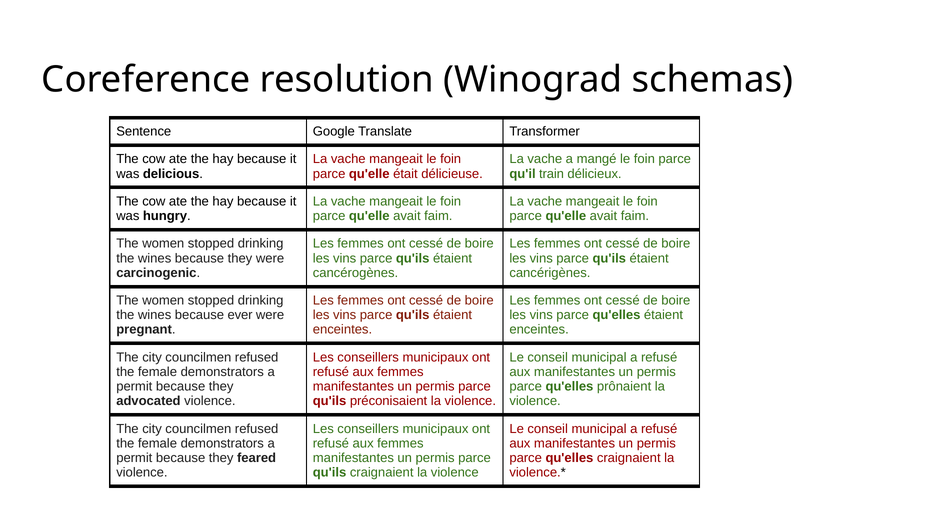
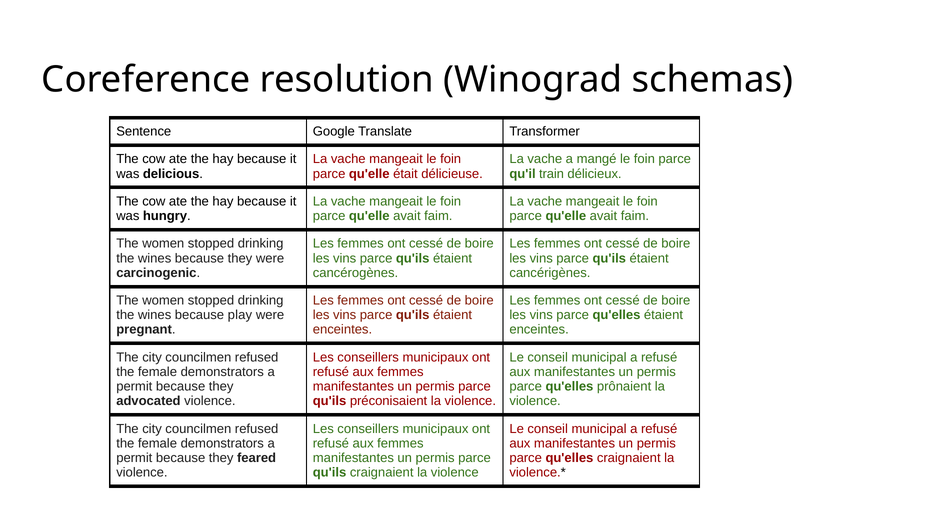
ever: ever -> play (240, 315)
